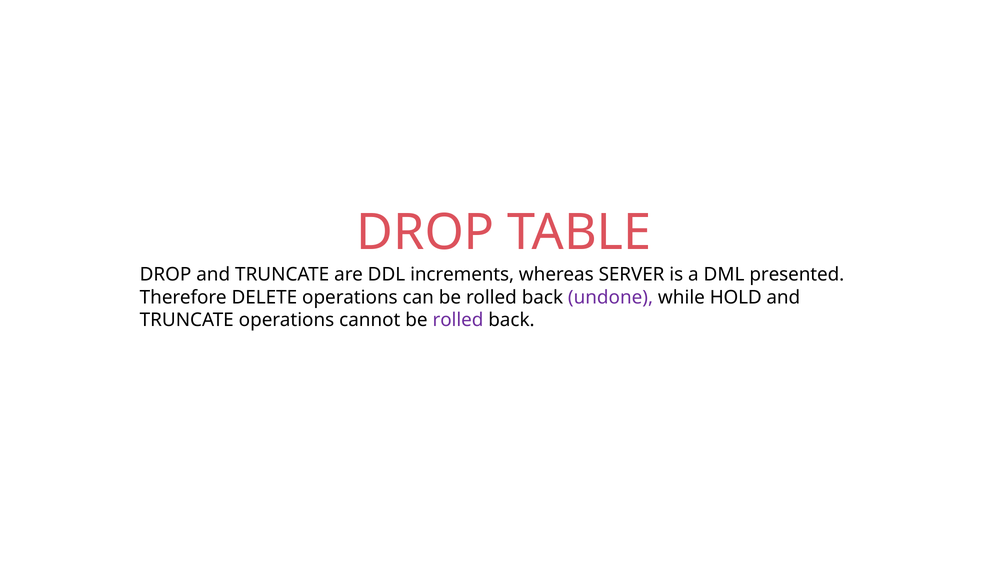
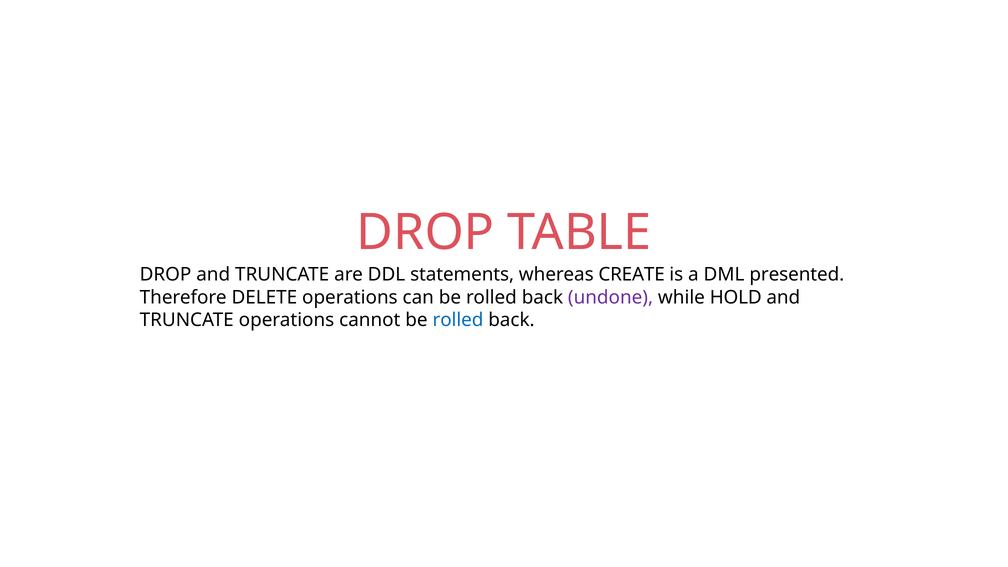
increments: increments -> statements (462, 275)
SERVER: SERVER -> CREATE (632, 275)
rolled colour: purple -> blue (458, 320)
